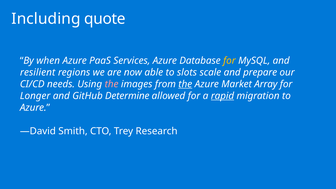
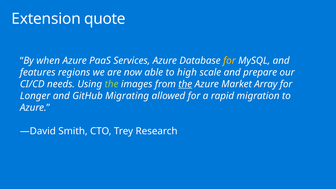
Including: Including -> Extension (46, 19)
resilient: resilient -> features (38, 72)
slots: slots -> high (187, 72)
the colour: pink -> light green (112, 84)
Determine: Determine -> Migrating (127, 96)
rapid underline: present -> none (222, 96)
